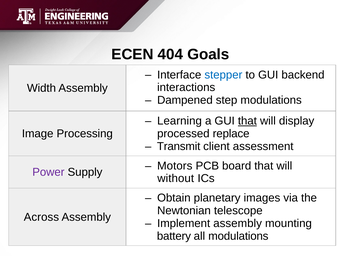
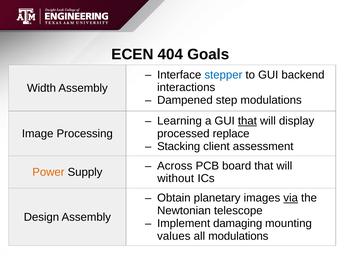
Transmit: Transmit -> Stacking (179, 146)
Motors: Motors -> Across (175, 166)
Power colour: purple -> orange (48, 172)
via underline: none -> present (291, 198)
Across: Across -> Design (41, 217)
Implement assembly: assembly -> damaging (238, 223)
battery: battery -> values (174, 236)
